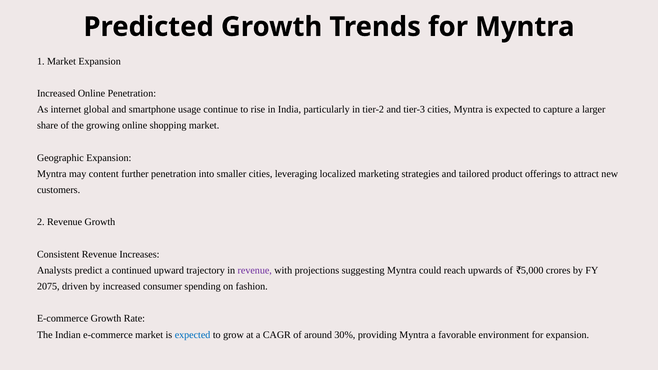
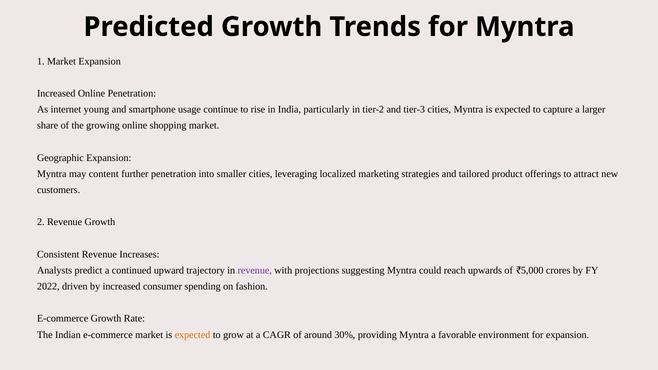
global: global -> young (96, 110)
2075: 2075 -> 2022 (48, 287)
expected colour: blue -> orange (193, 335)
